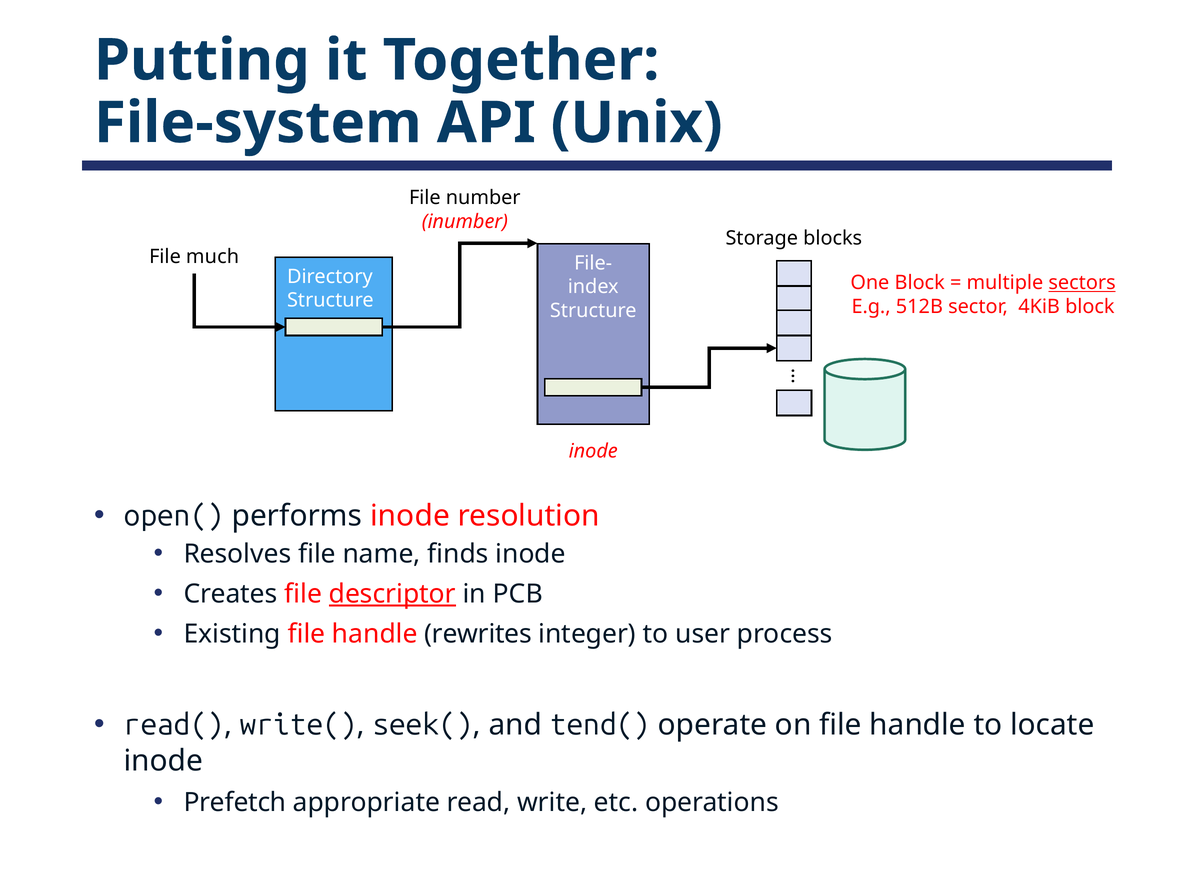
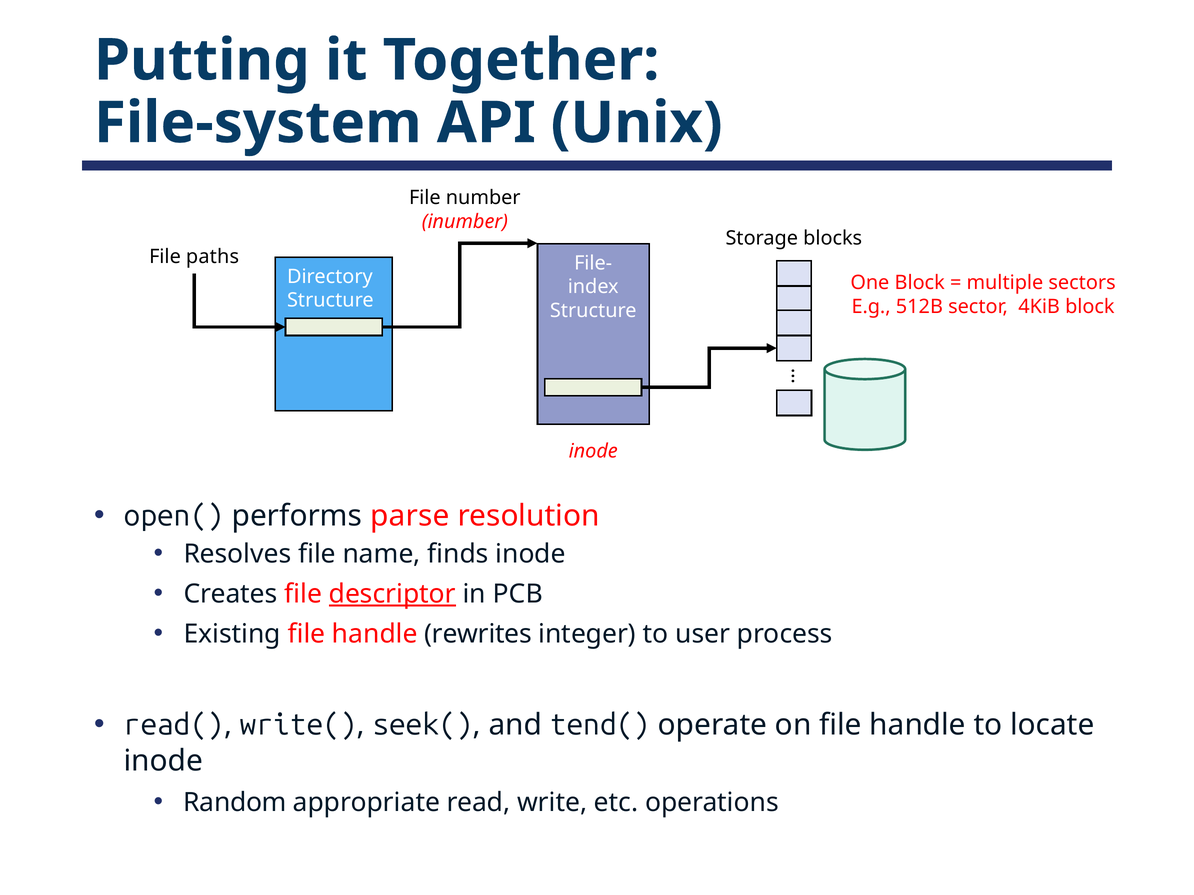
much: much -> paths (213, 257)
sectors underline: present -> none (1082, 283)
performs inode: inode -> parse (410, 516)
Prefetch: Prefetch -> Random (235, 803)
